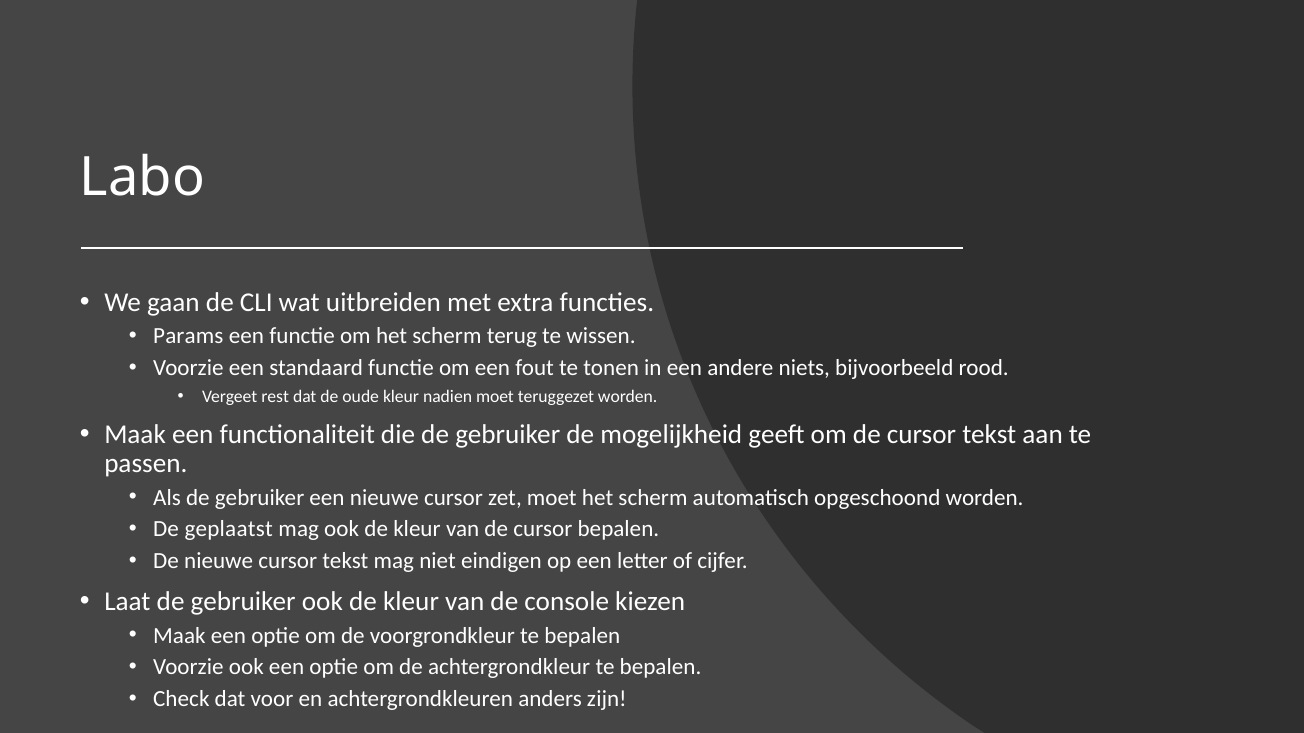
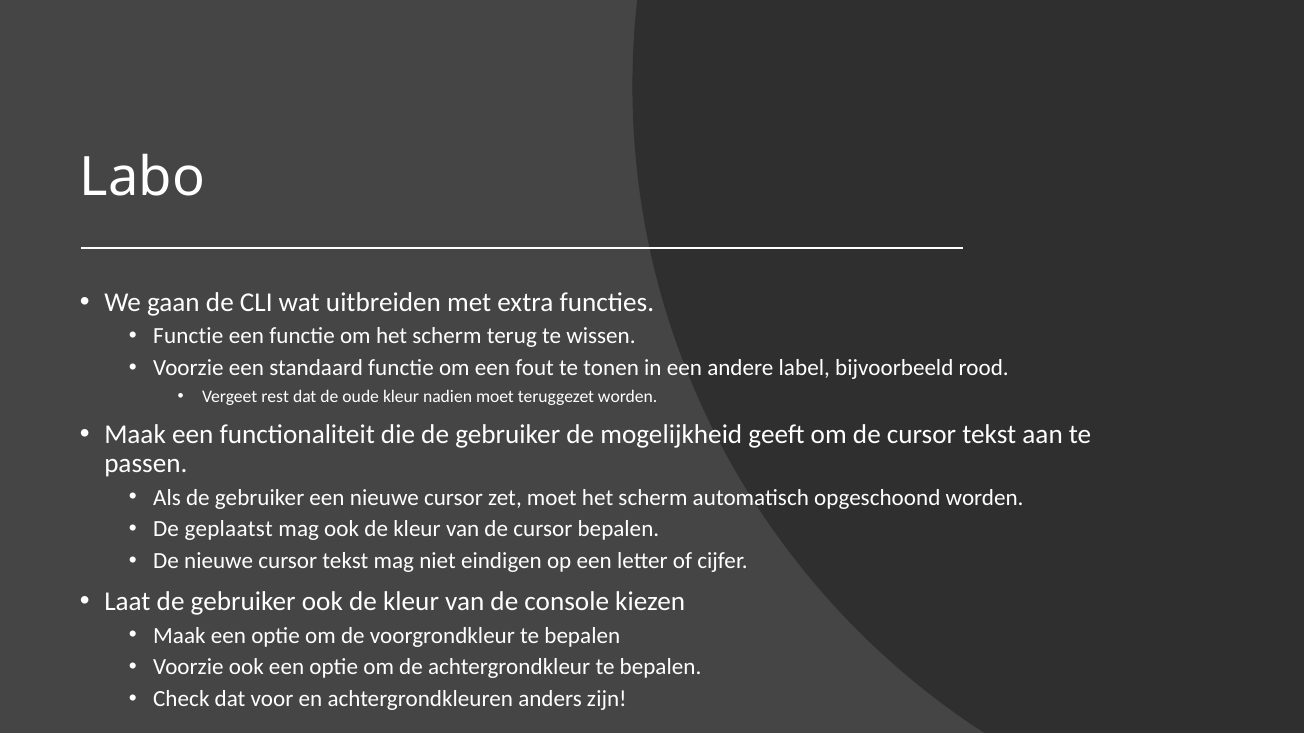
Params: Params -> Functie (188, 336)
niets: niets -> label (804, 368)
